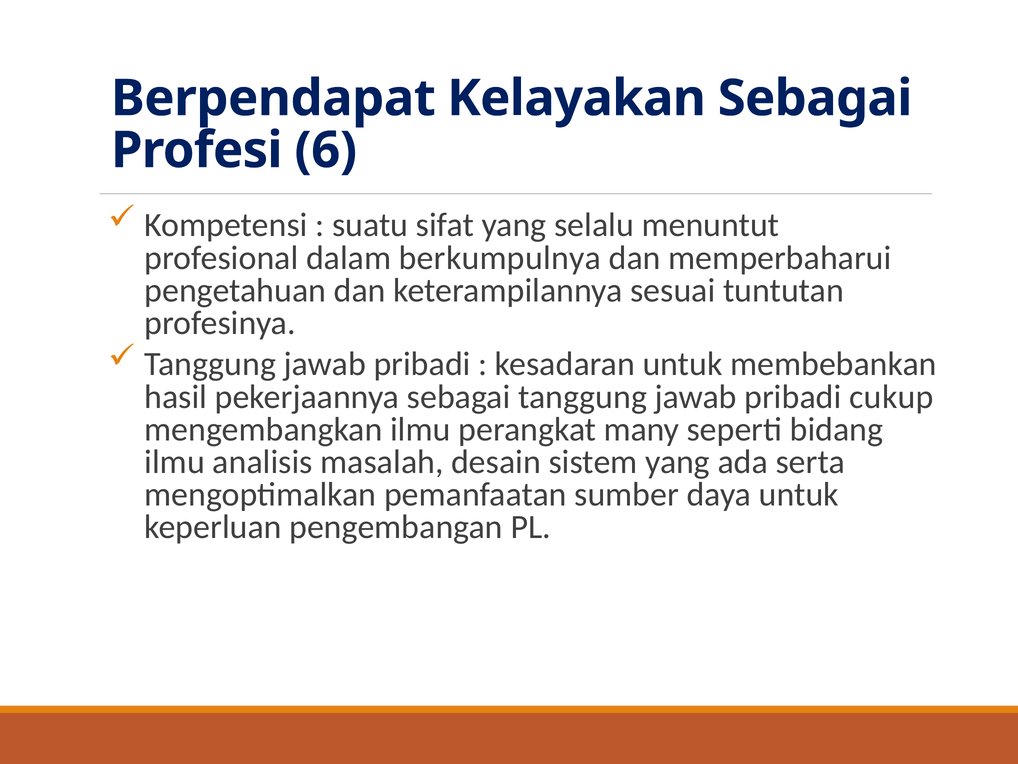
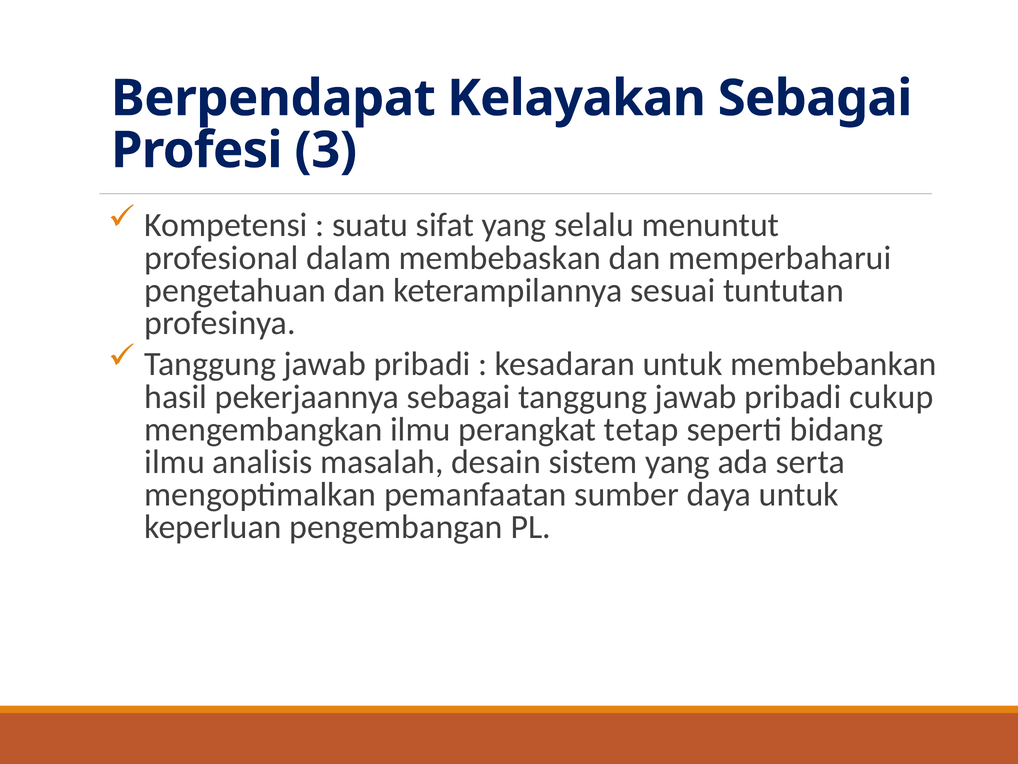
6: 6 -> 3 (326, 150)
berkumpulnya: berkumpulnya -> membebaskan (500, 258)
many: many -> tetap (641, 429)
